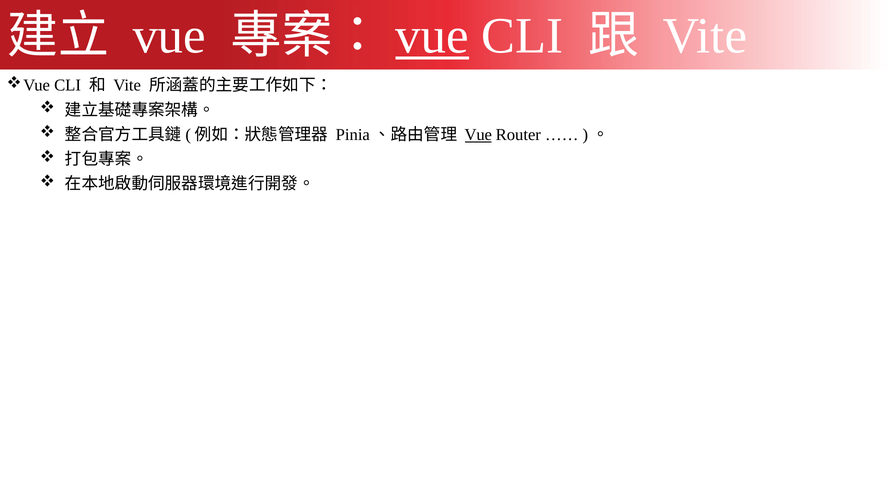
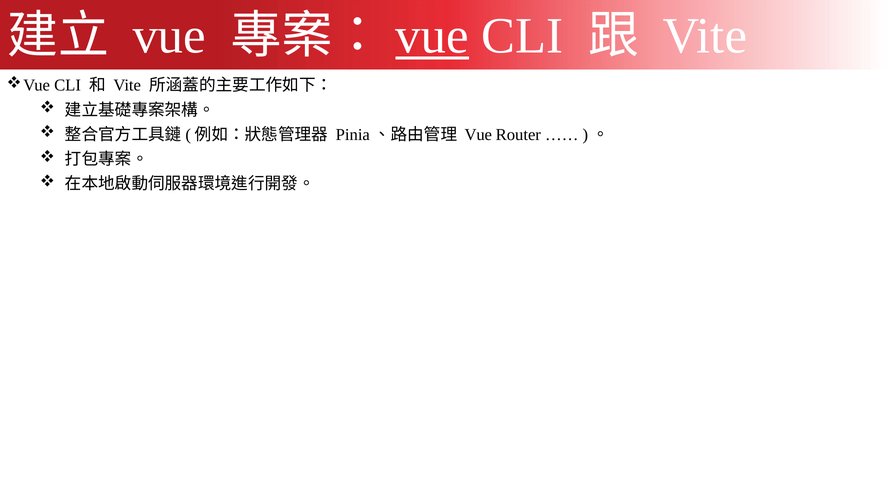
Vue underline: present -> none (478, 135)
